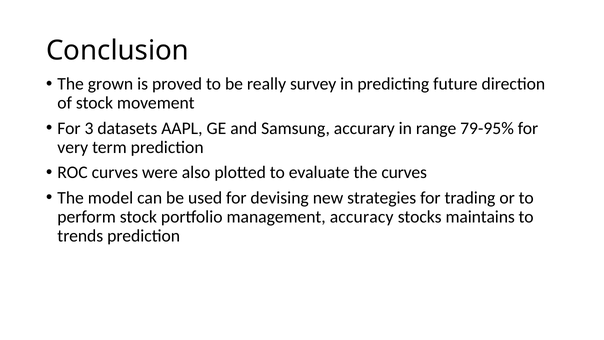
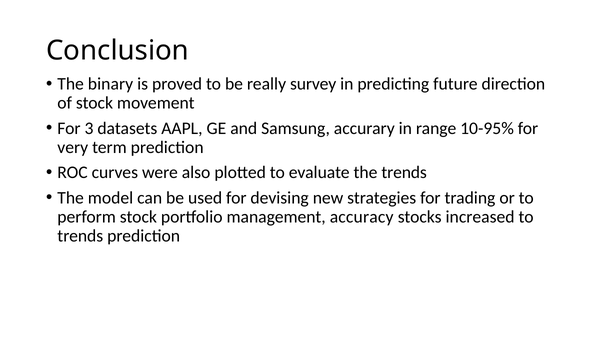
grown: grown -> binary (111, 84)
79-95%: 79-95% -> 10-95% (487, 128)
the curves: curves -> trends (404, 172)
maintains: maintains -> increased (480, 217)
